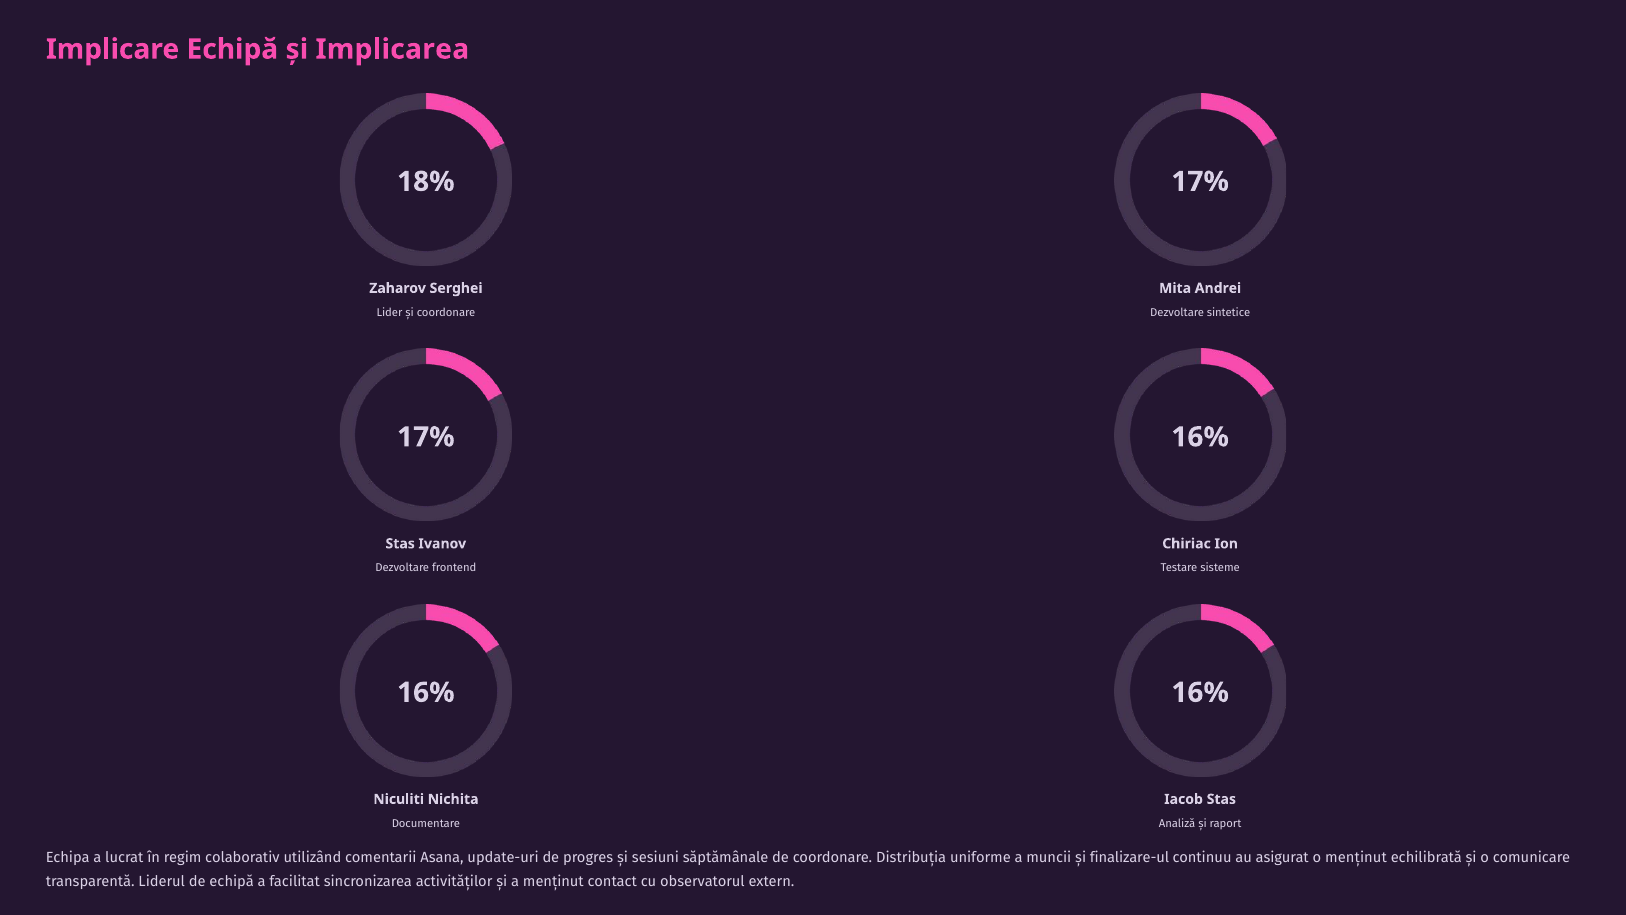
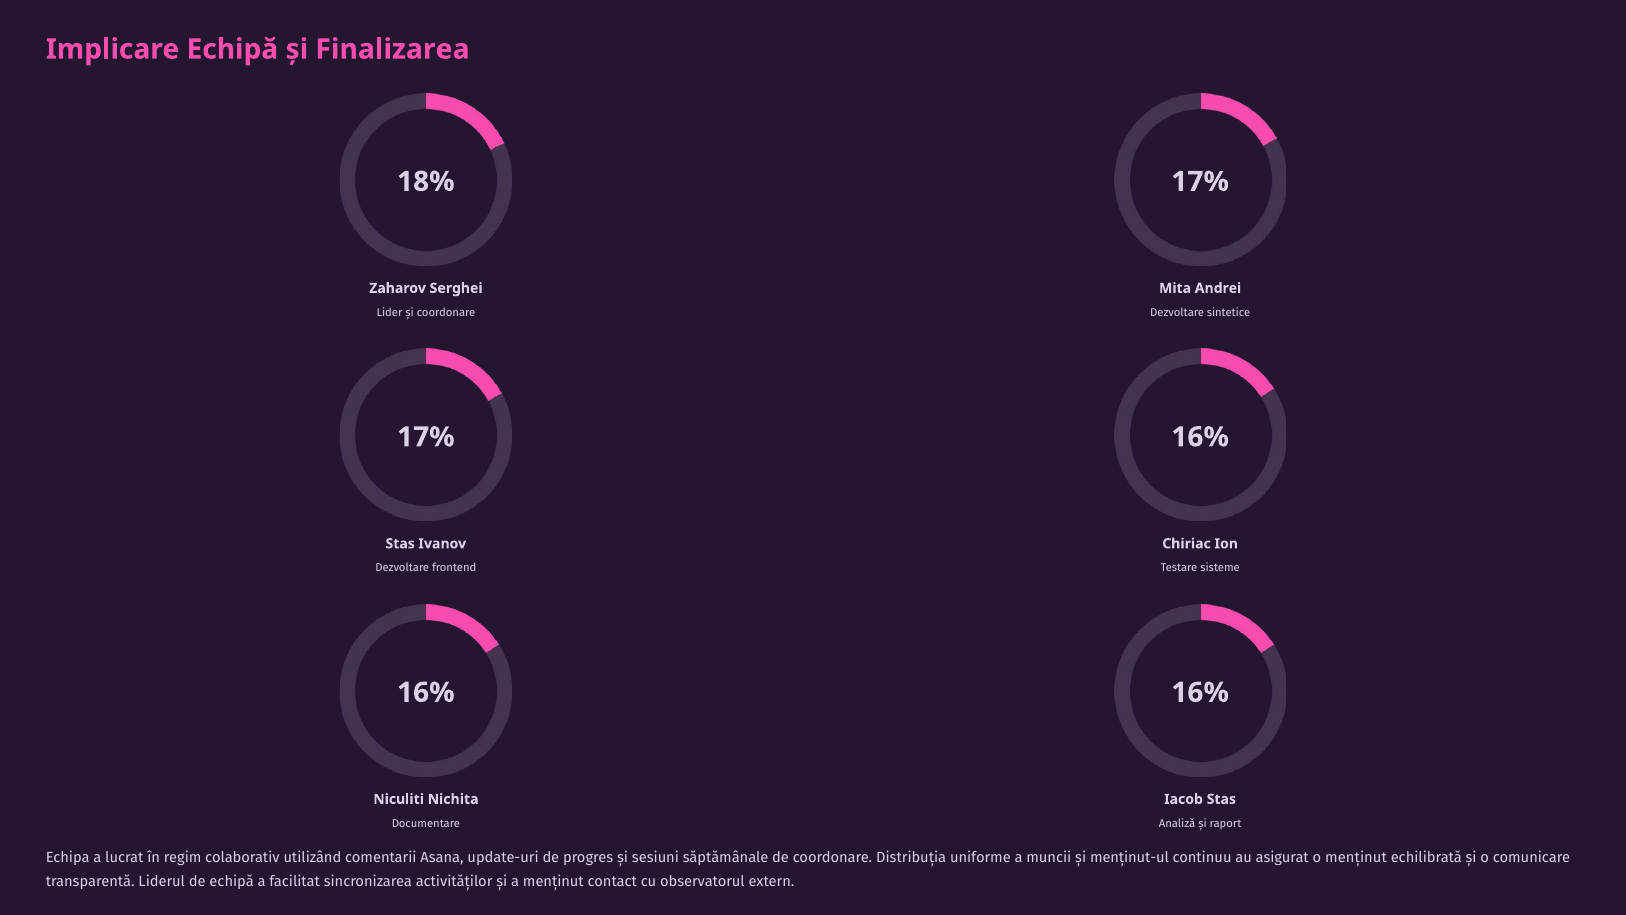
Implicarea: Implicarea -> Finalizarea (392, 49)
finalizare-ul: finalizare-ul -> menținut-ul (1129, 857)
